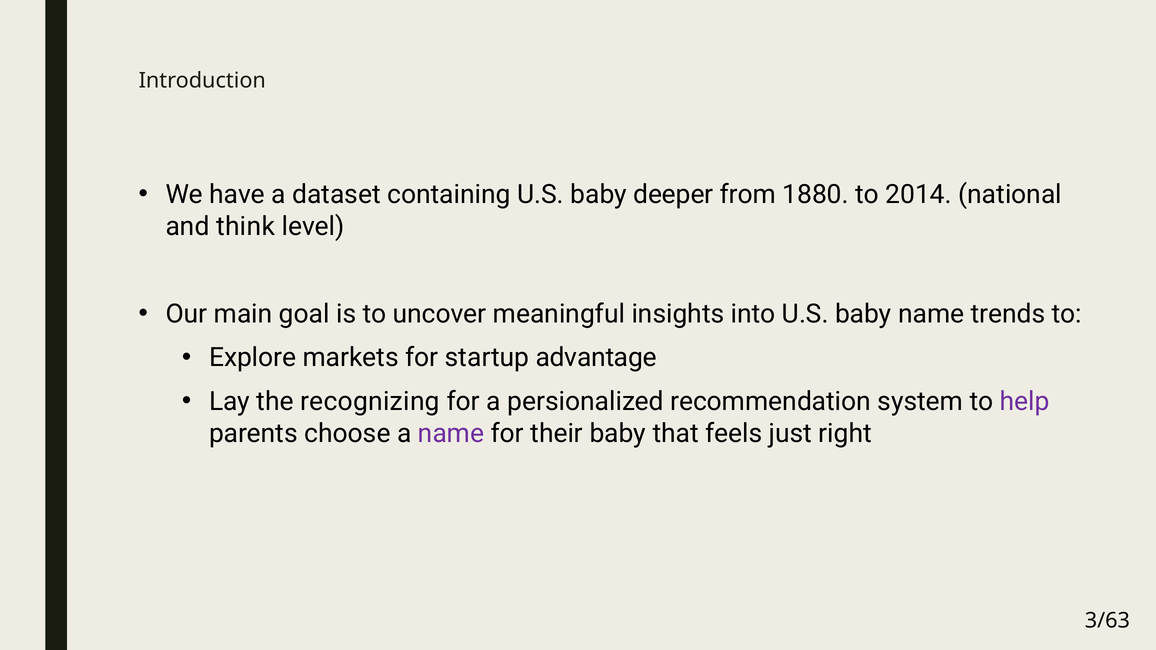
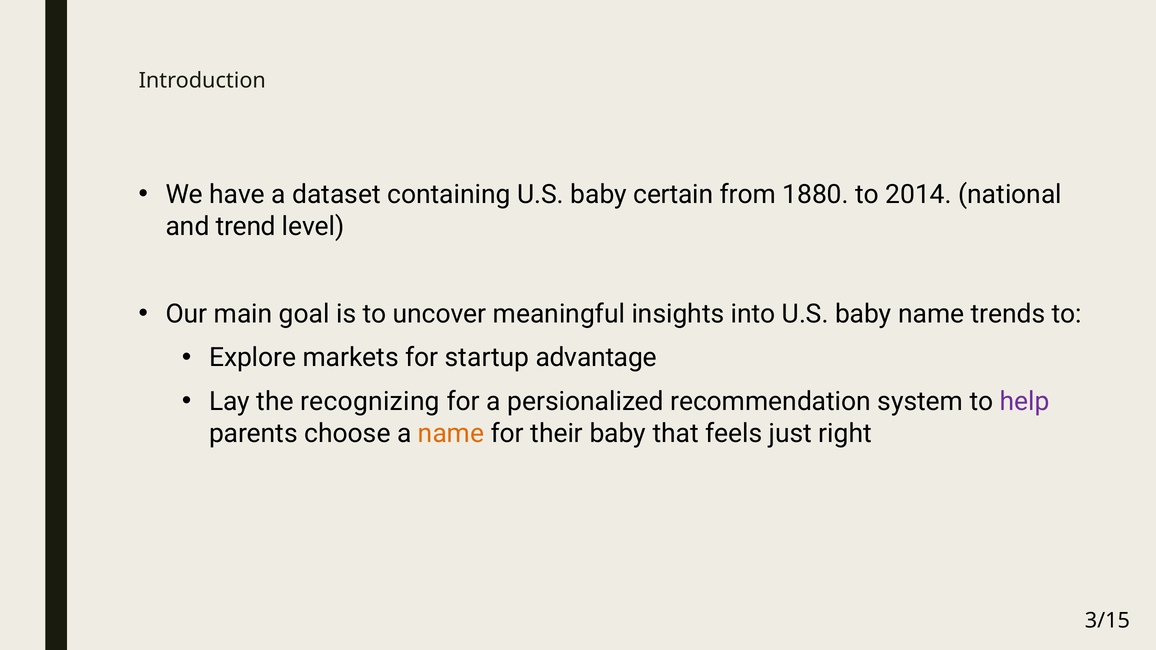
deeper: deeper -> certain (673, 195)
think: think -> trend (246, 226)
name colour: purple -> orange (451, 433)
3/63: 3/63 -> 3/15 (1107, 621)
